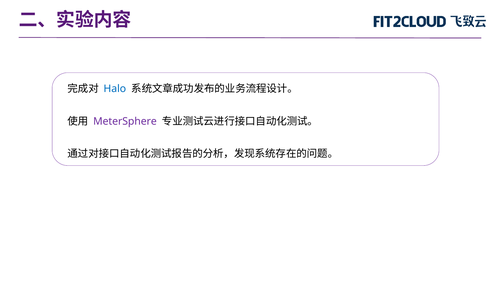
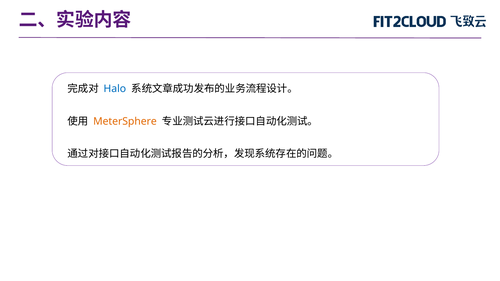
MeterSphere colour: purple -> orange (125, 121)
